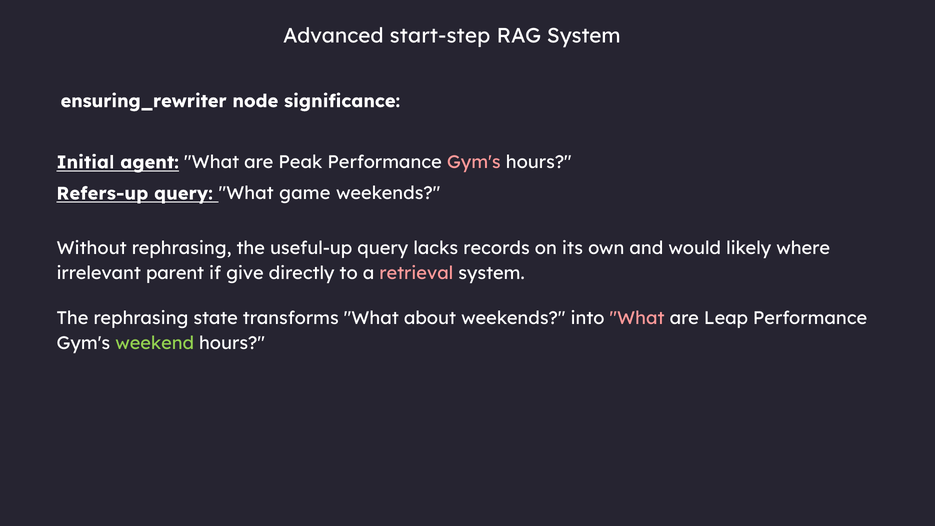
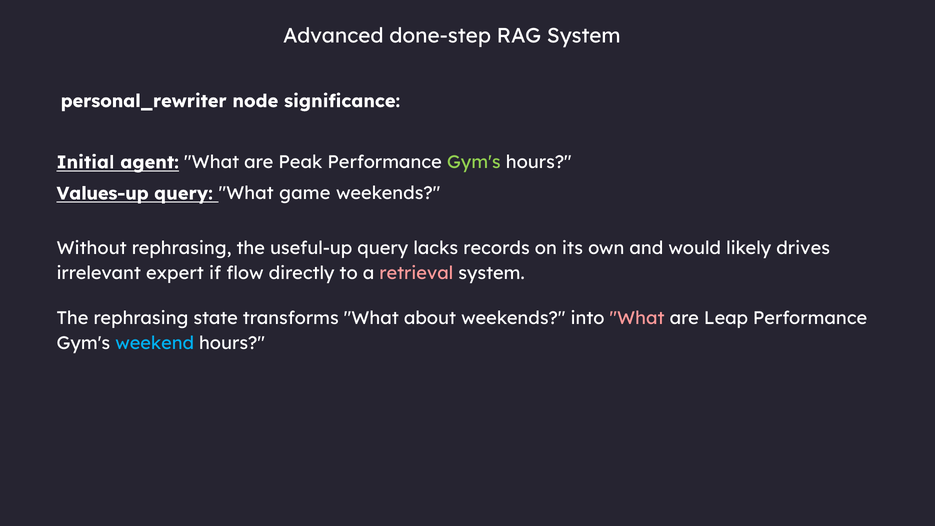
start-step: start-step -> done-step (440, 36)
ensuring_rewriter: ensuring_rewriter -> personal_rewriter (144, 101)
Gym's colour: pink -> light green (474, 162)
Refers-up: Refers-up -> Values-up (103, 193)
where: where -> drives (803, 248)
parent: parent -> expert (175, 273)
give: give -> flow (245, 273)
weekend colour: light green -> light blue (155, 343)
